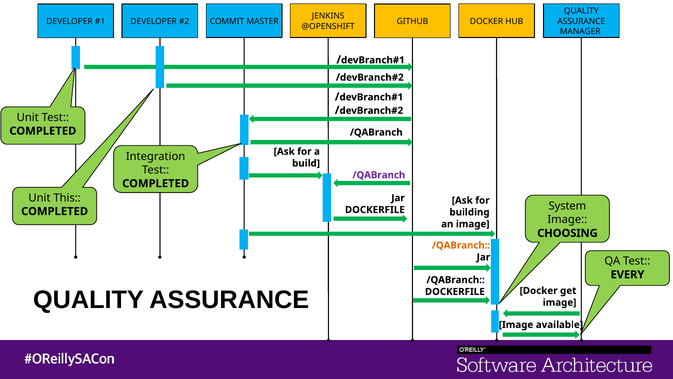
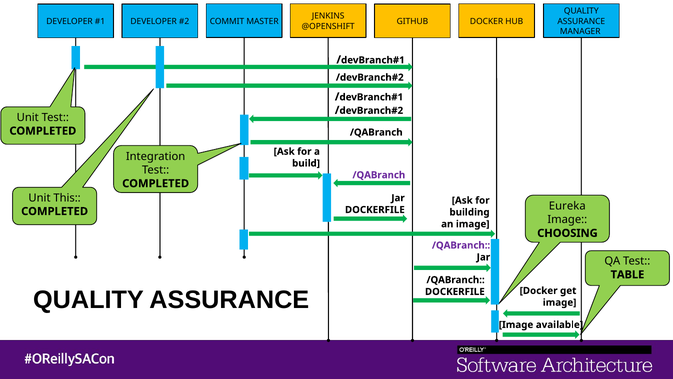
System: System -> Eureka (567, 206)
/QABranch colour: orange -> purple (461, 245)
EVERY: EVERY -> TABLE (627, 274)
